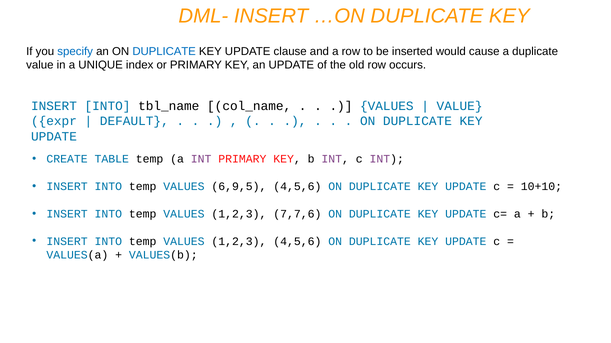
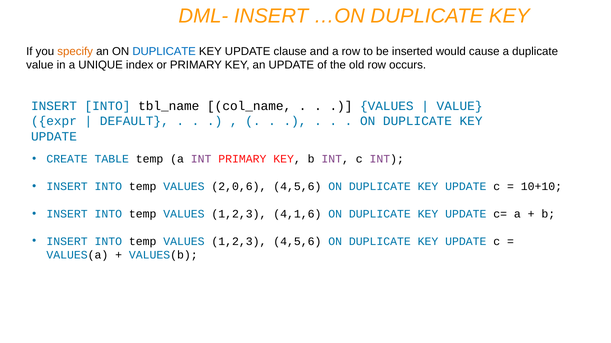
specify colour: blue -> orange (75, 51)
6,9,5: 6,9,5 -> 2,0,6 (239, 187)
7,7,6: 7,7,6 -> 4,1,6 (297, 214)
